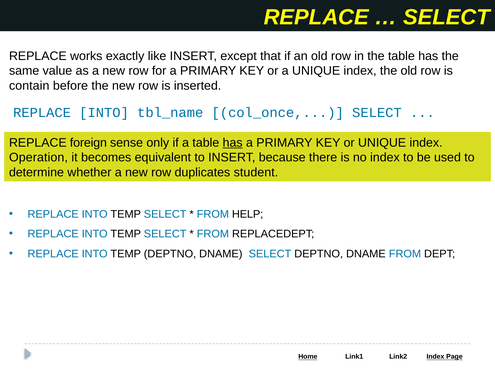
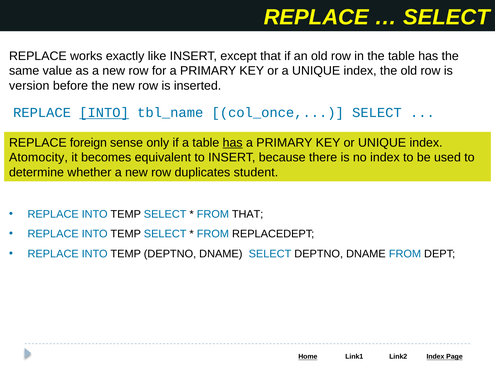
contain: contain -> version (29, 86)
INTO underline: none -> present (104, 113)
Operation: Operation -> Atomocity (38, 158)
FROM HELP: HELP -> THAT (248, 214)
